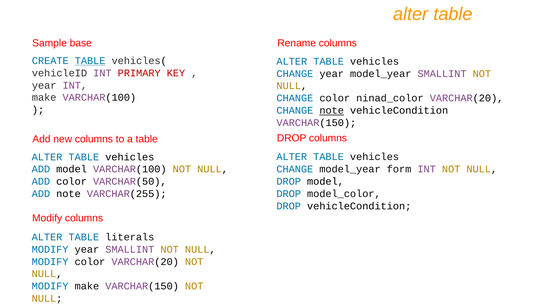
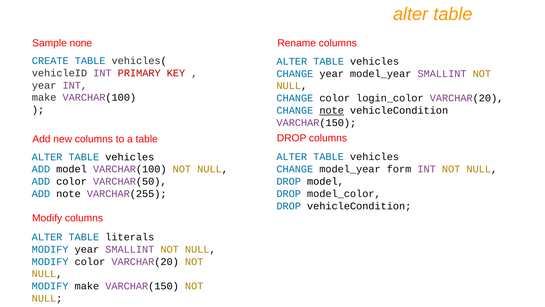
base: base -> none (81, 43)
TABLE underline: present -> none (90, 61)
ninad_color: ninad_color -> login_color (390, 98)
